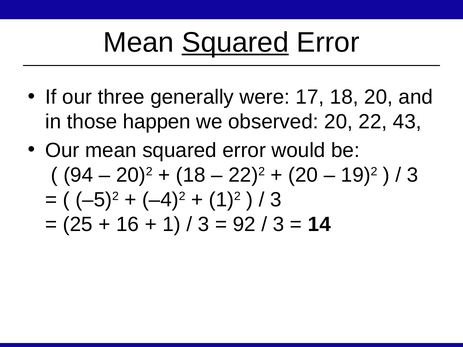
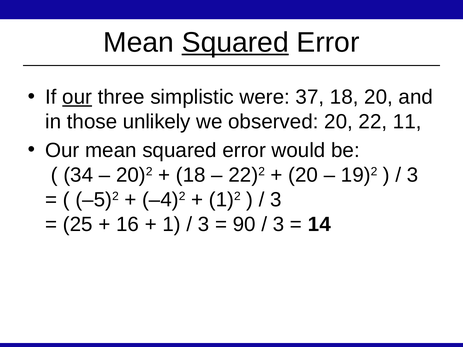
our underline: none -> present (77, 97)
generally: generally -> simplistic (192, 97)
17: 17 -> 37 (310, 97)
happen: happen -> unlikely (157, 122)
43: 43 -> 11 (407, 122)
94: 94 -> 34 (78, 175)
92: 92 -> 90 (244, 224)
